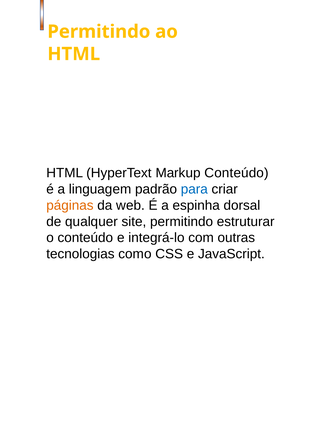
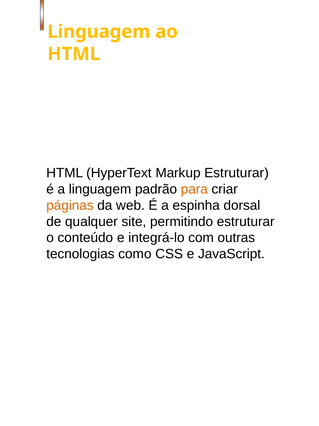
Permitindo: Permitindo -> Linguagem (99, 32)
Markup Conteúdo: Conteúdo -> Estruturar (237, 173)
para colour: blue -> orange (194, 189)
